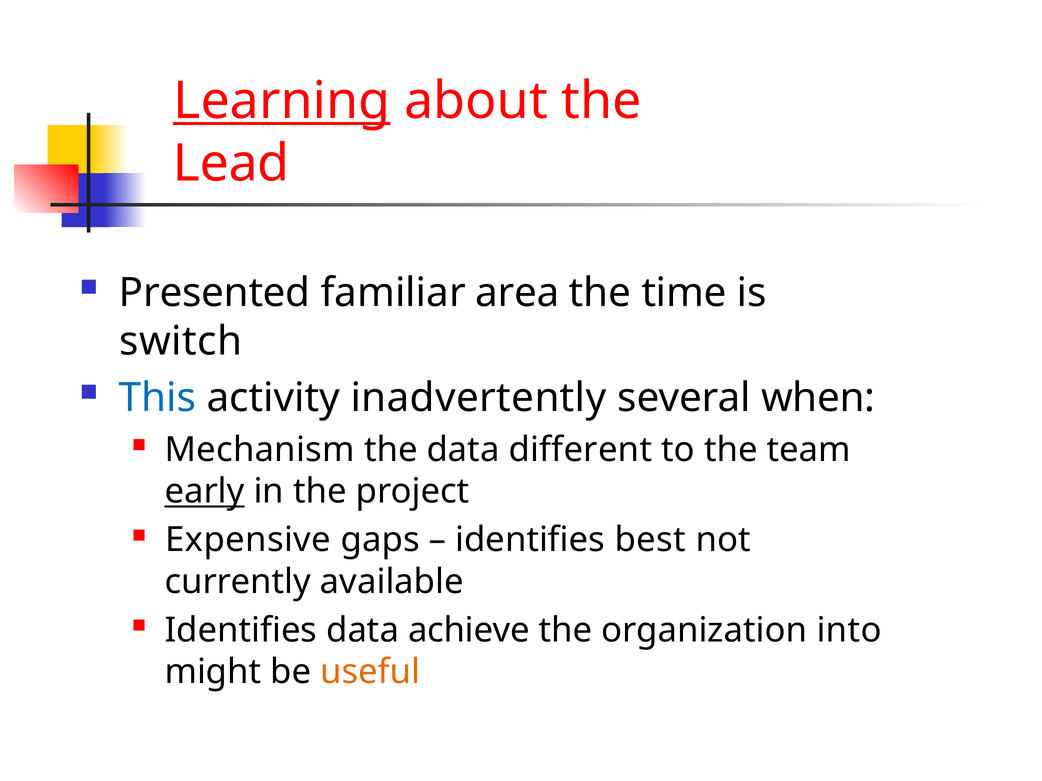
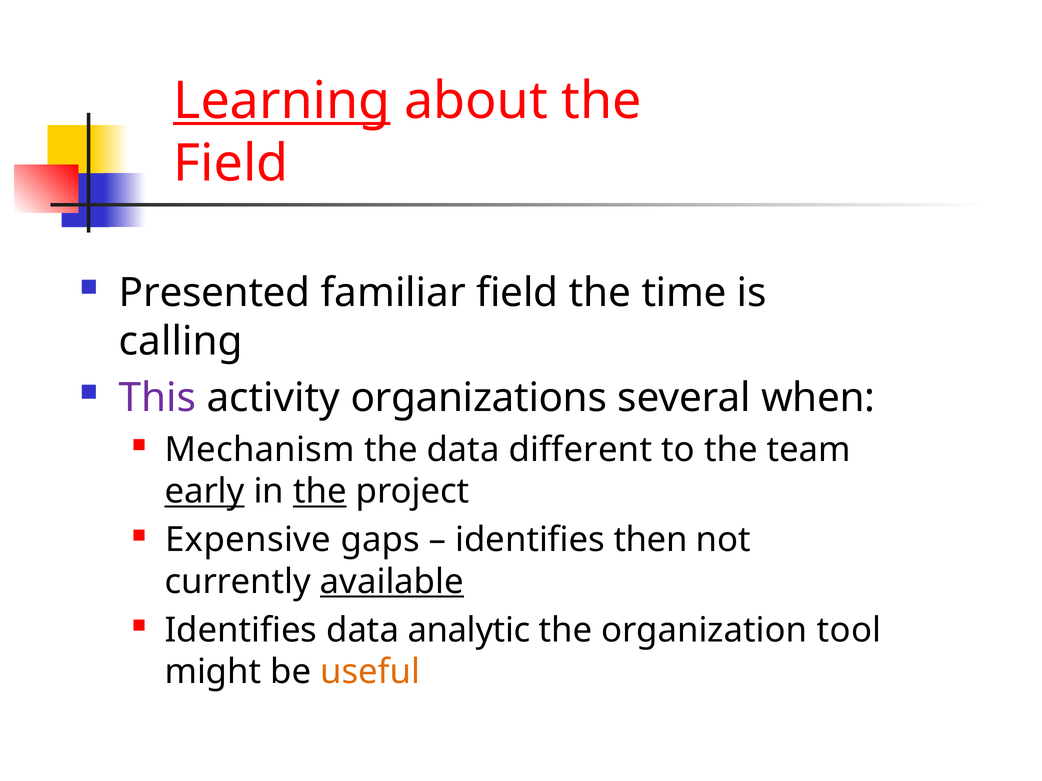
Lead: Lead -> Field (231, 164)
familiar area: area -> field (517, 293)
switch: switch -> calling (181, 342)
This colour: blue -> purple (158, 398)
inadvertently: inadvertently -> organizations (479, 398)
the underline: none -> present (320, 492)
best: best -> then (651, 540)
available underline: none -> present (392, 582)
achieve: achieve -> analytic (469, 631)
into: into -> tool (849, 631)
